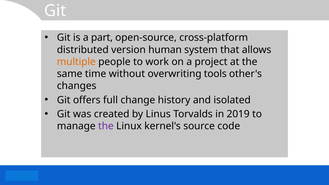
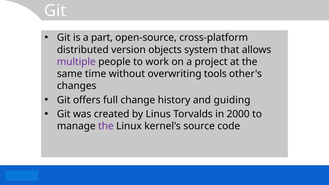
human: human -> objects (165, 50)
multiple colour: orange -> purple (76, 62)
isolated: isolated -> guiding (232, 100)
2019: 2019 -> 2000 (238, 114)
